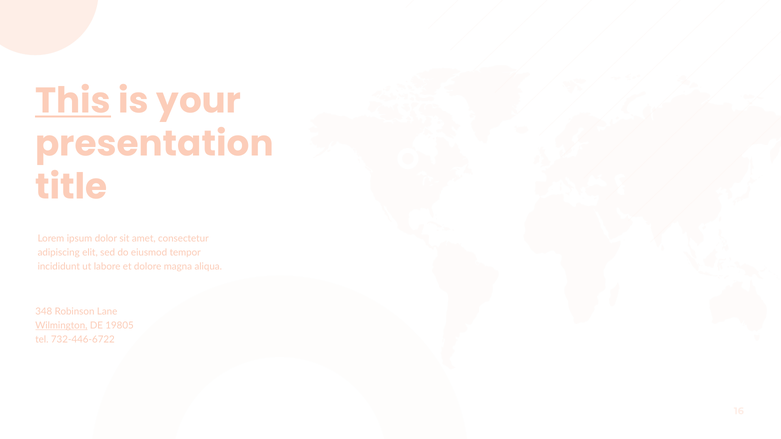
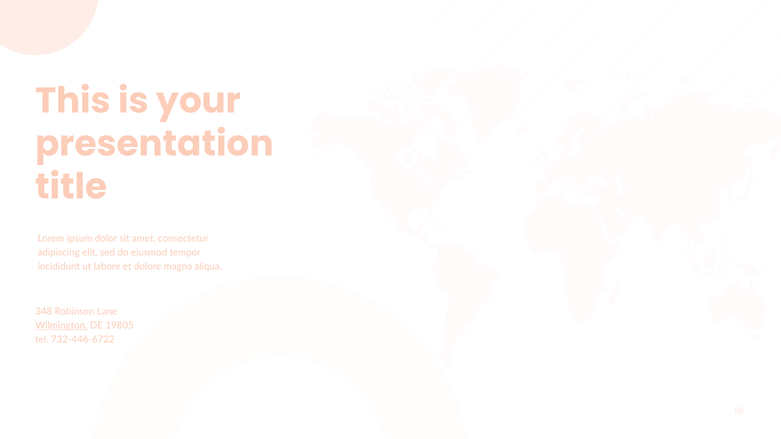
This underline: present -> none (73, 101)
